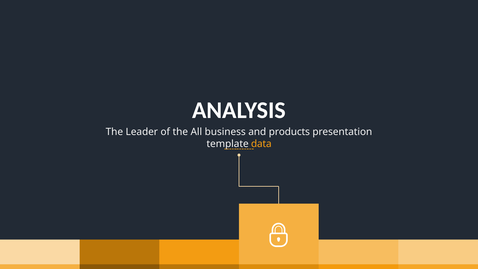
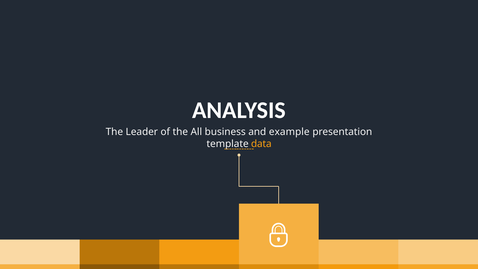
products: products -> example (289, 132)
